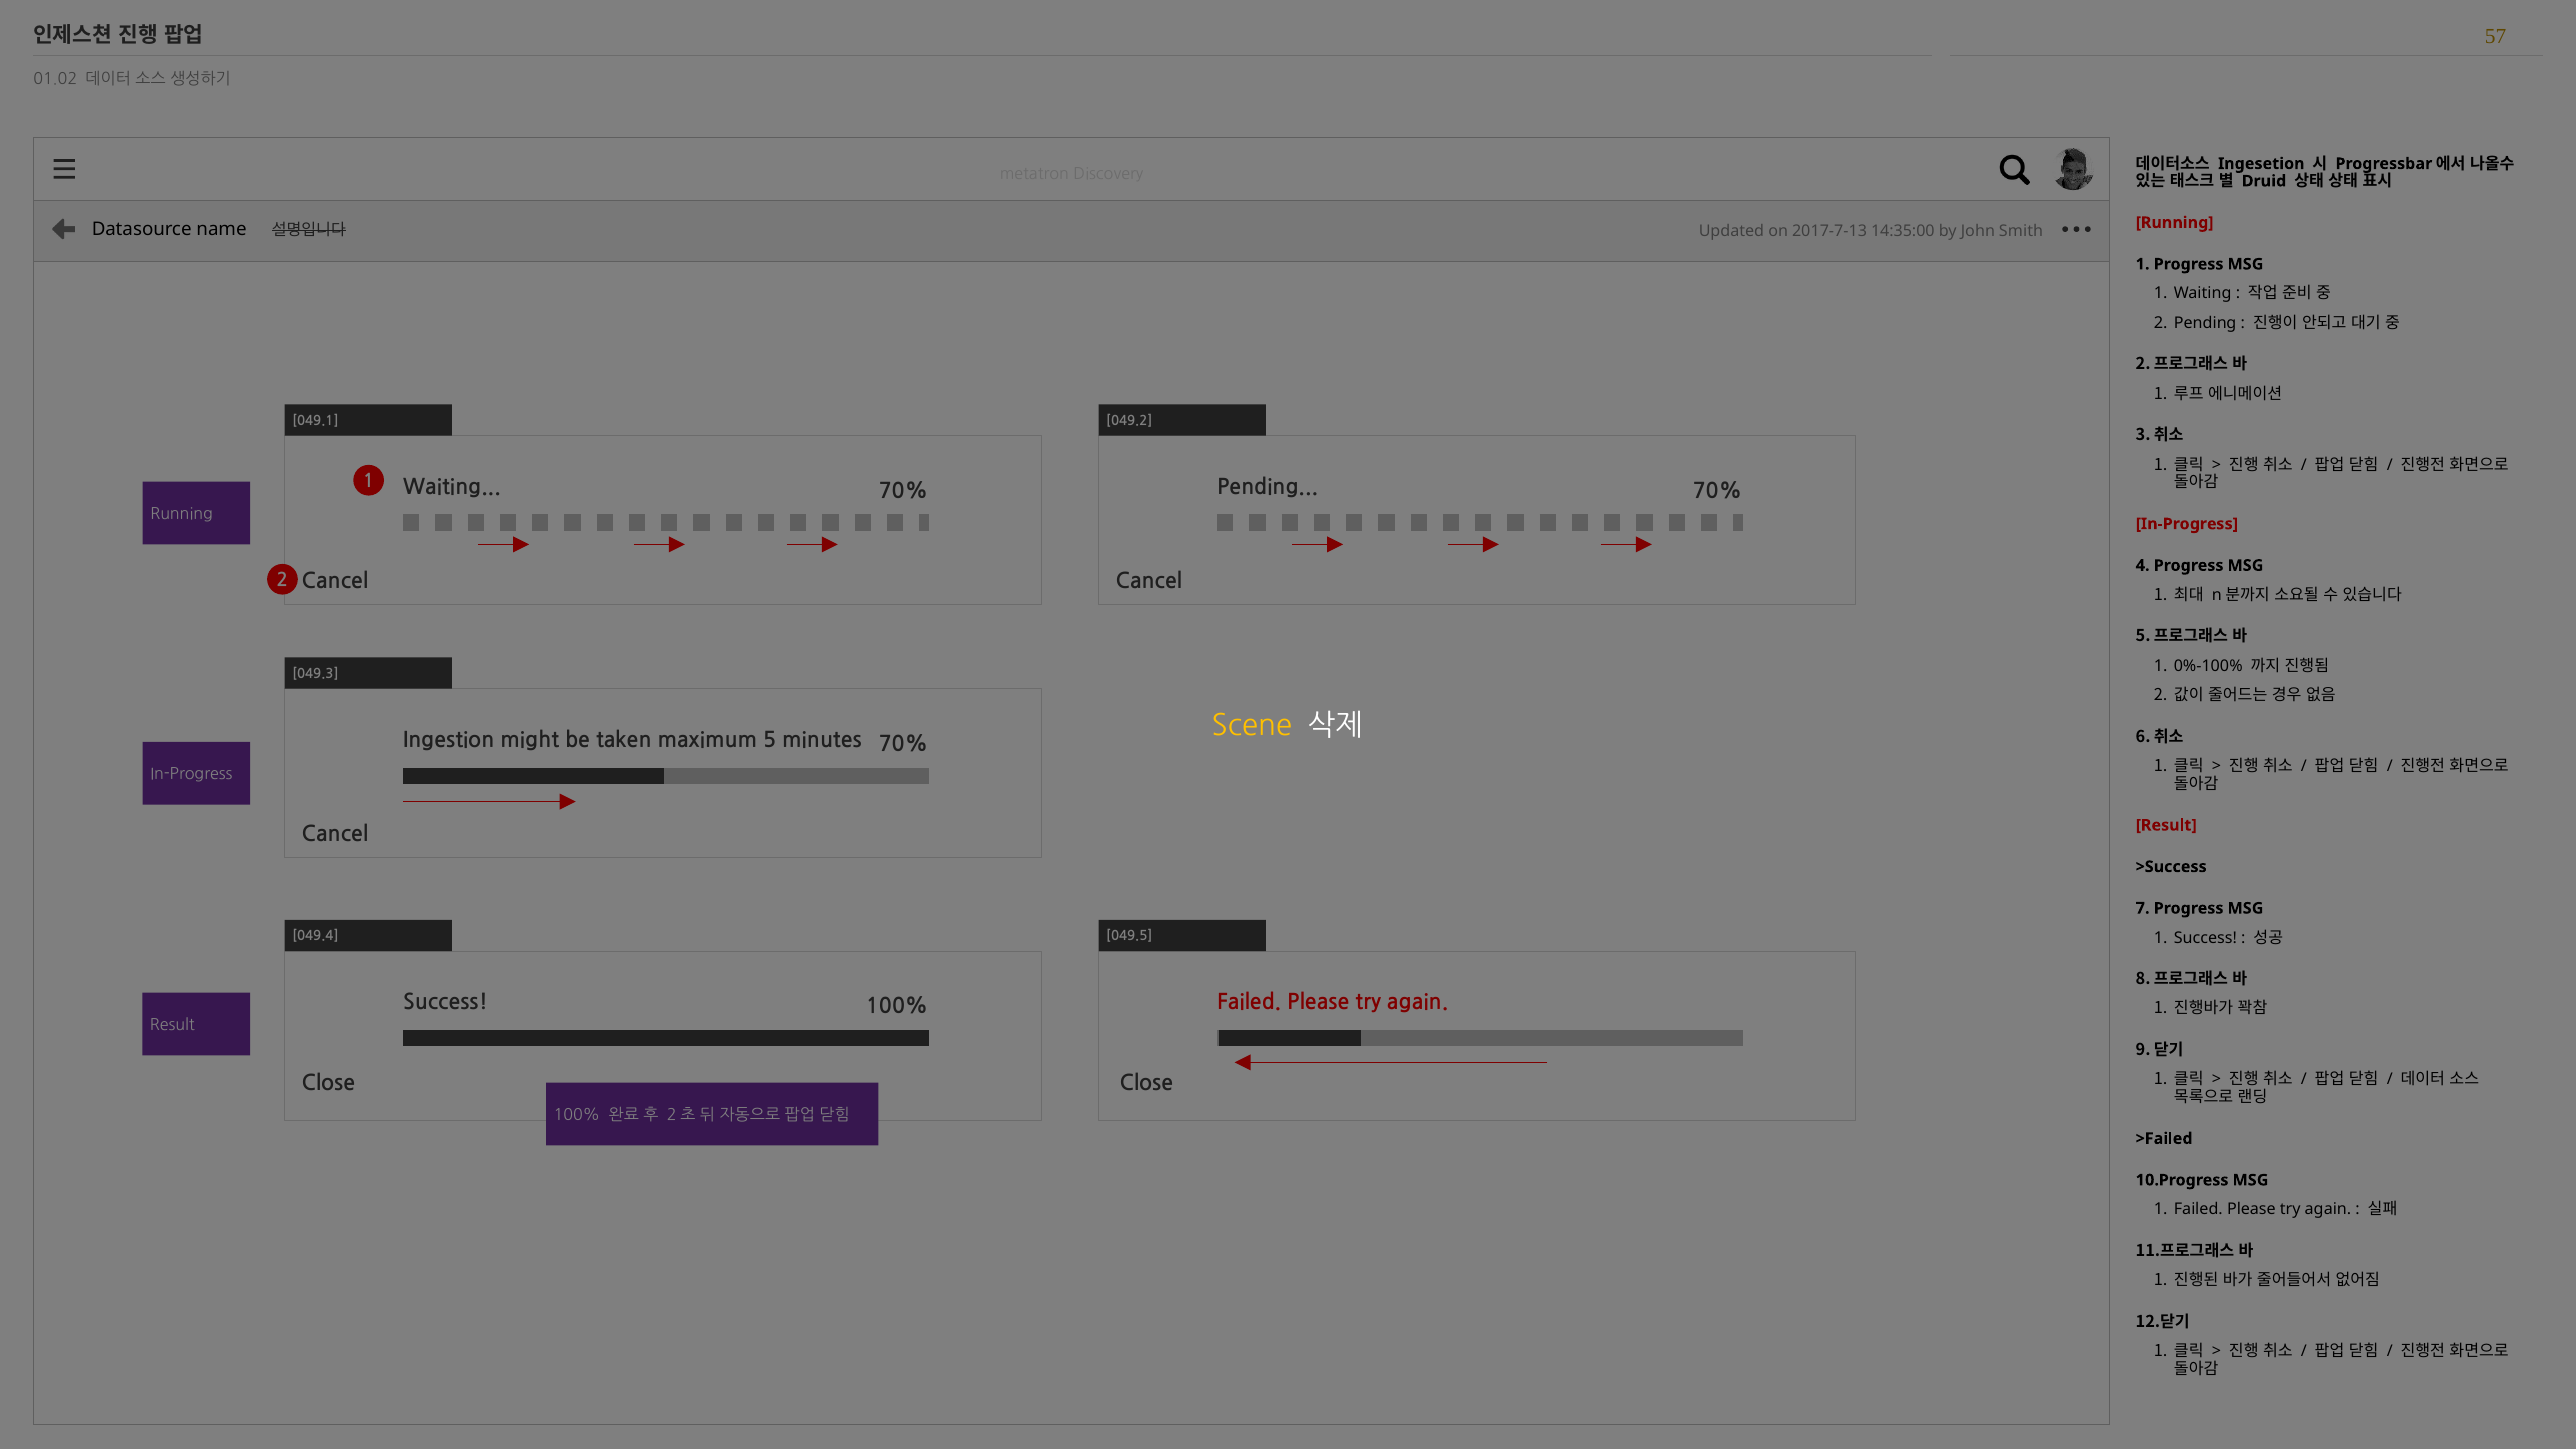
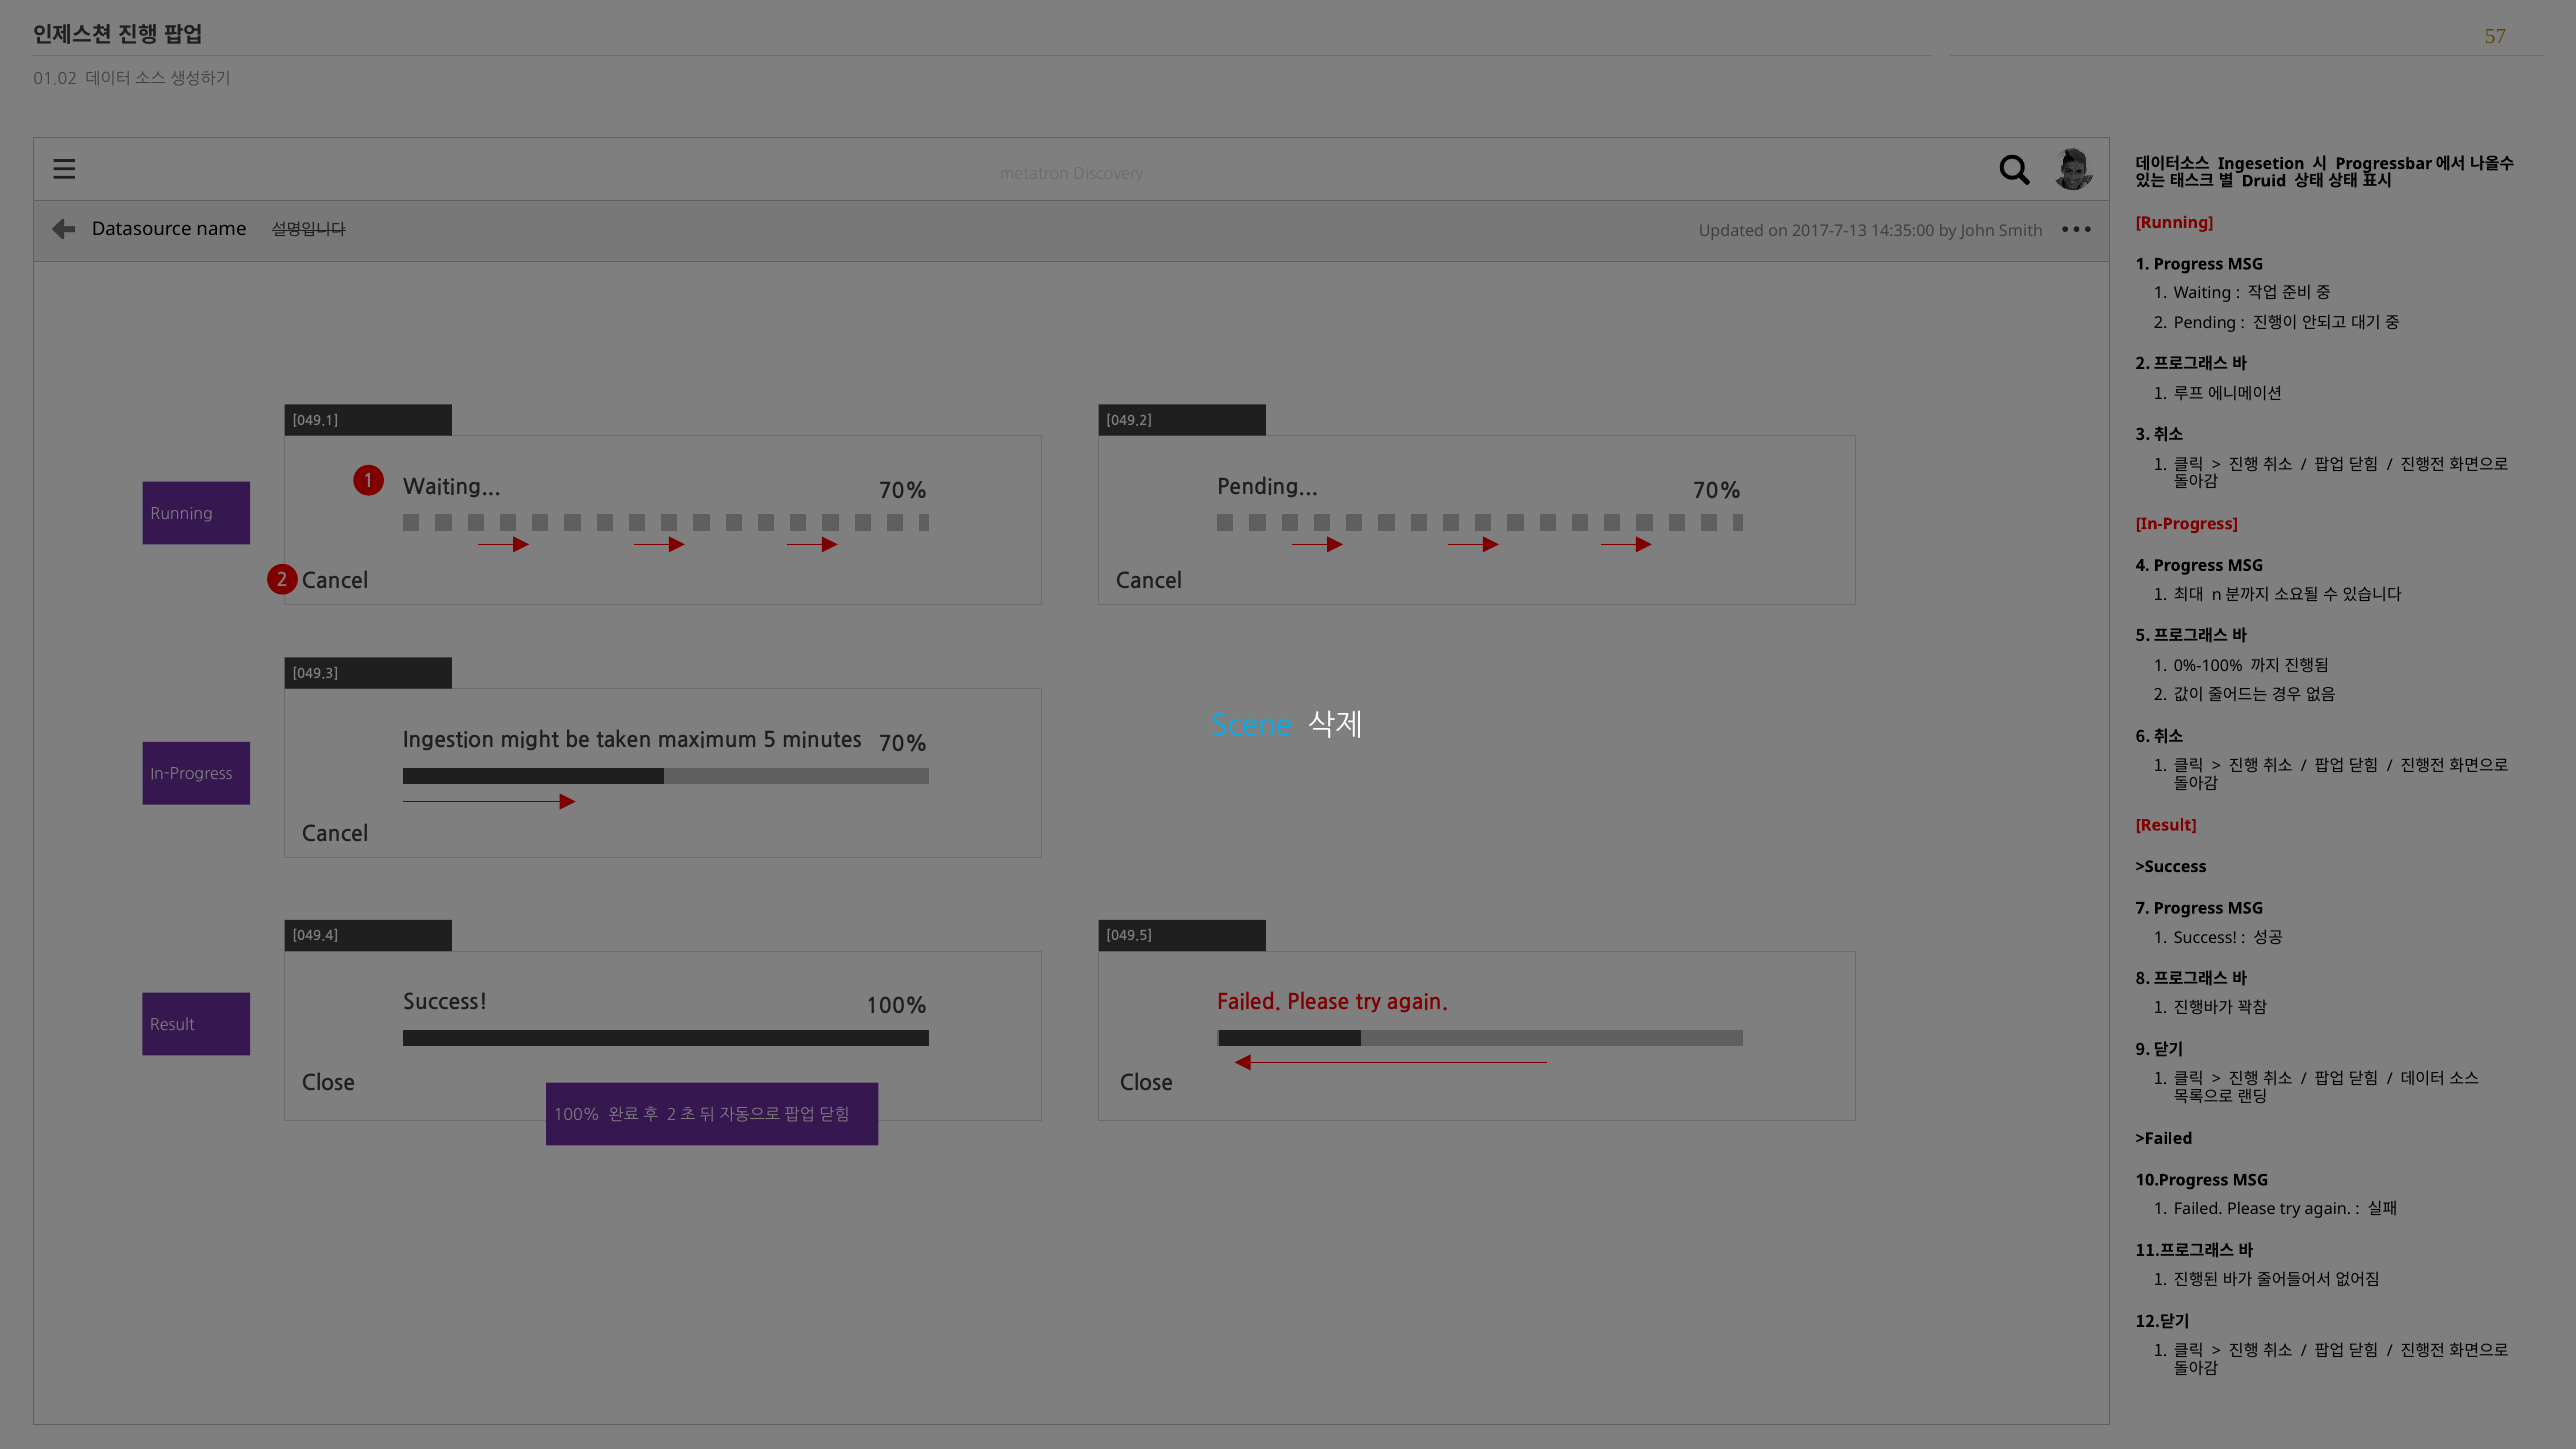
Scene colour: yellow -> light blue (1252, 725)
